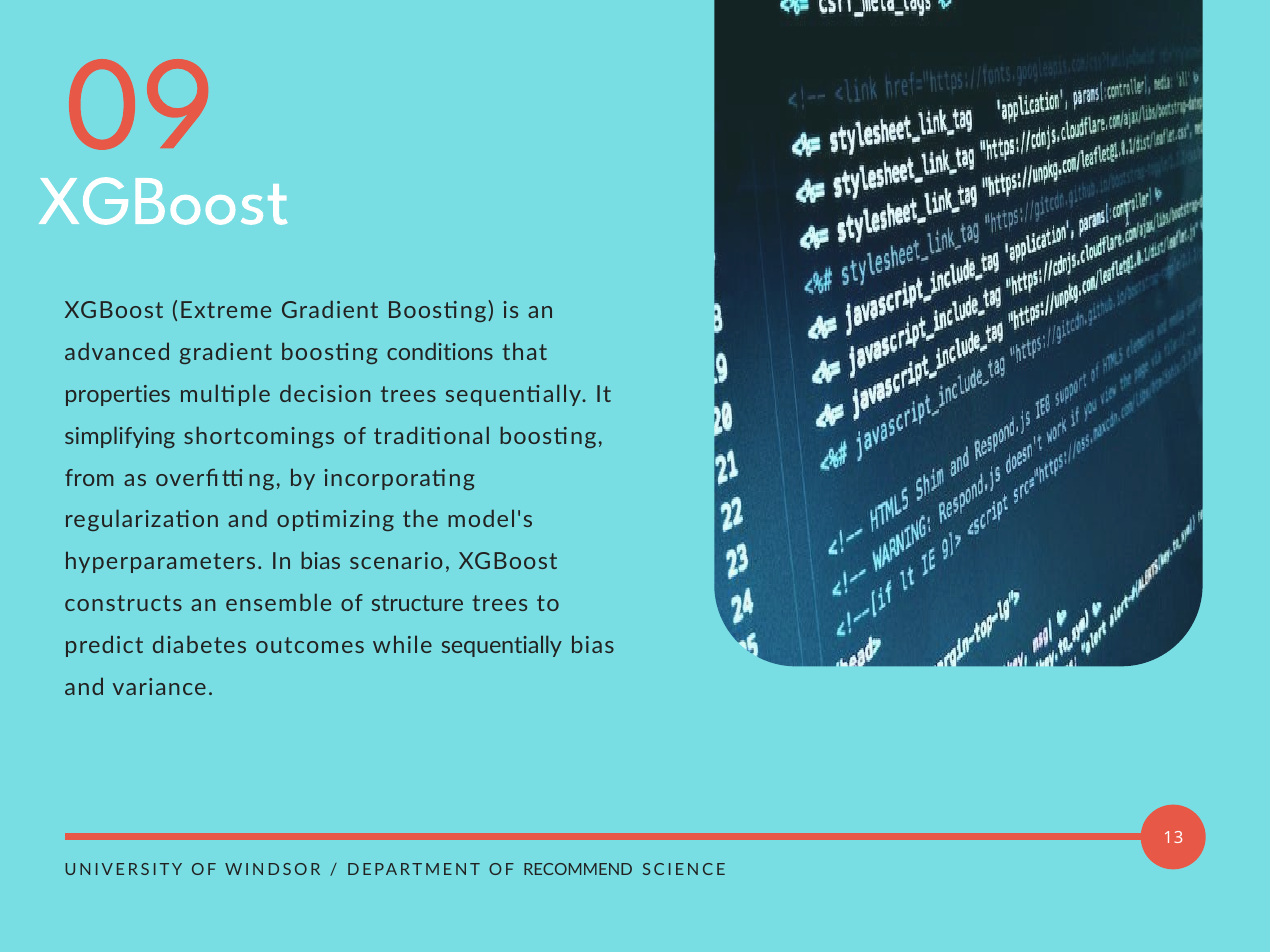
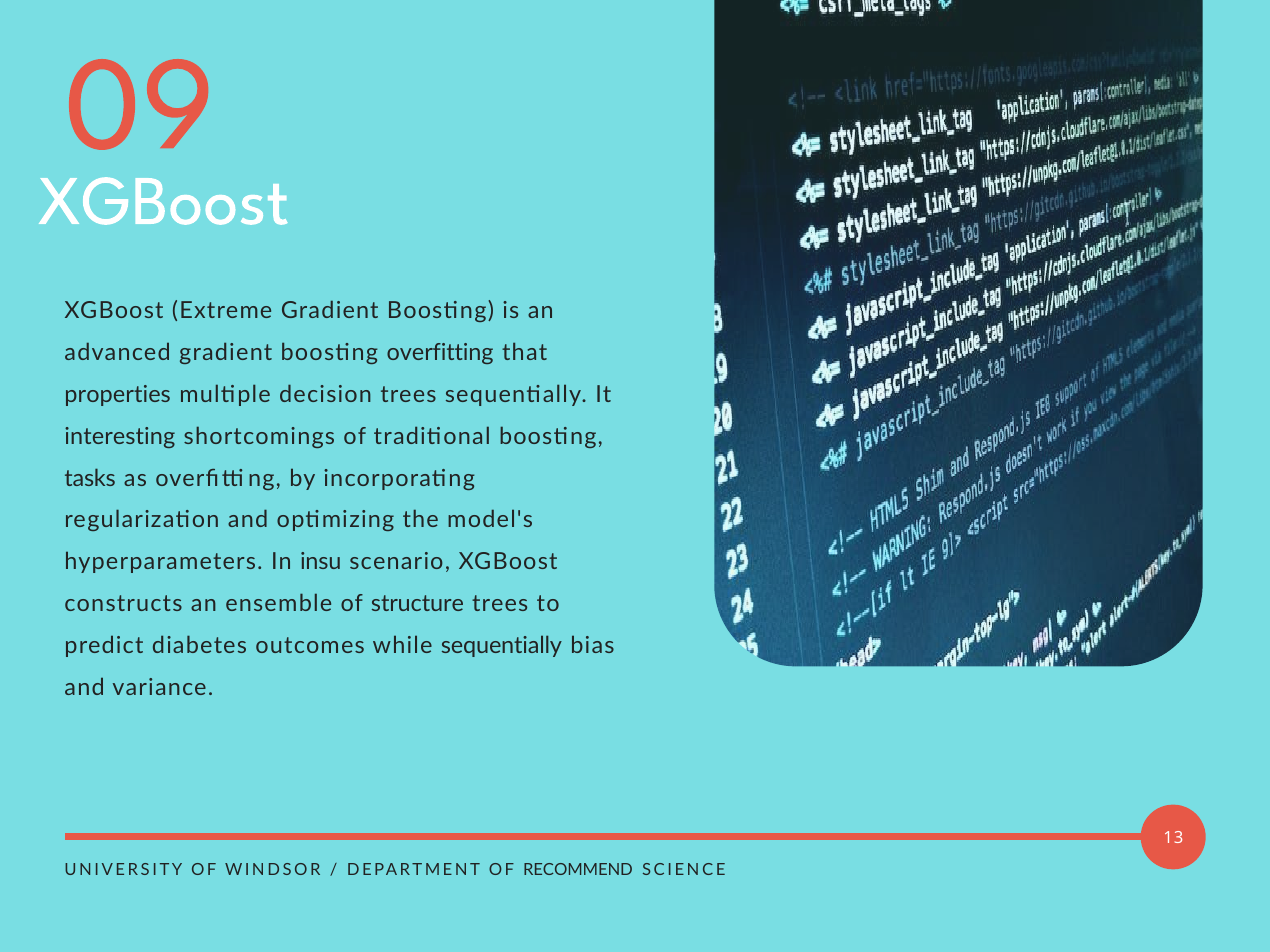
boosting conditions: conditions -> overfitting (440, 353)
simplifying: simplifying -> interesting (120, 437)
from: from -> tasks (90, 479)
In bias: bias -> insu (321, 562)
